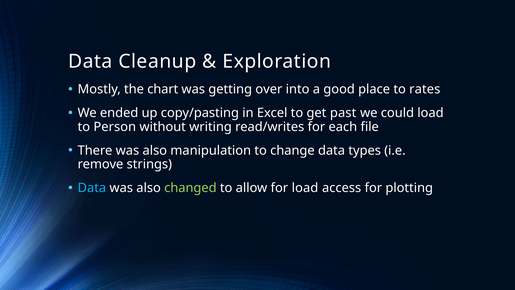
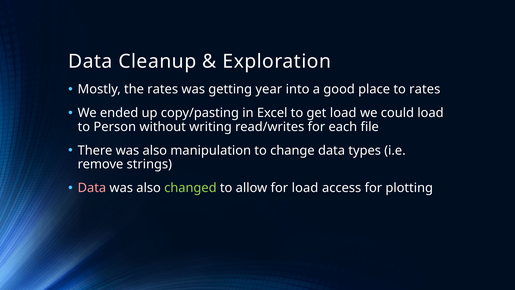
the chart: chart -> rates (163, 89)
over: over -> year (269, 89)
get past: past -> load (343, 113)
Data colour: light blue -> pink (92, 188)
